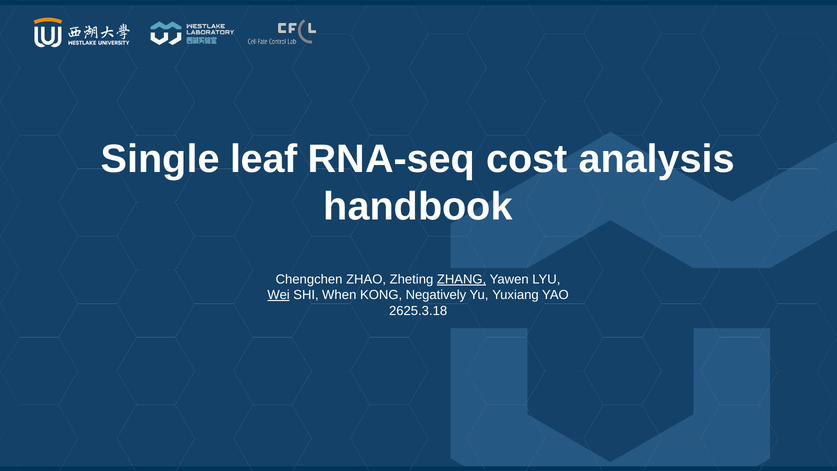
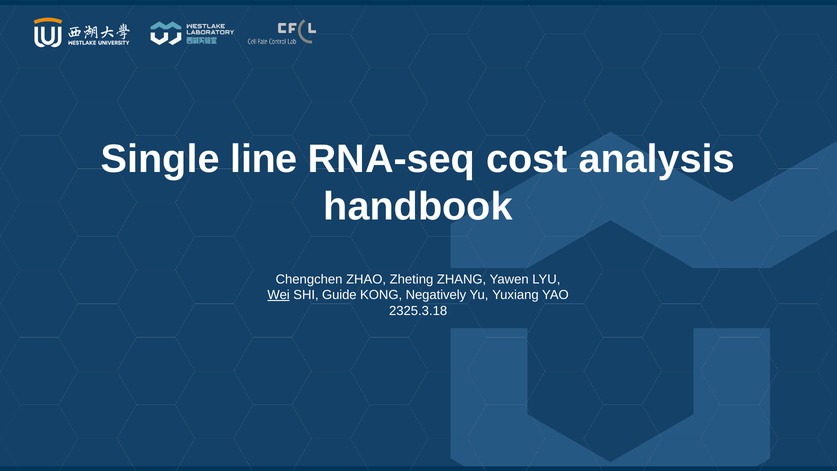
leaf: leaf -> line (264, 159)
ZHANG underline: present -> none (462, 279)
When: When -> Guide (339, 295)
2625.3.18: 2625.3.18 -> 2325.3.18 (418, 311)
